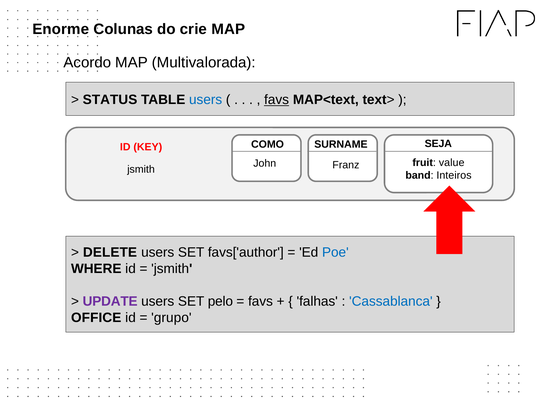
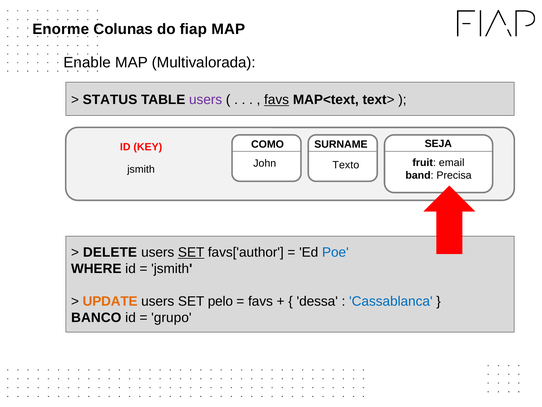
crie: crie -> fiap (193, 29)
Acordo: Acordo -> Enable (87, 62)
users colour: blue -> purple (206, 100)
Franz: Franz -> Texto (346, 165)
value: value -> email (452, 163)
Inteiros: Inteiros -> Precisa (454, 175)
SET underline: none -> present (191, 252)
UPDATE colour: purple -> orange (110, 301)
falhas: falhas -> dessa (317, 301)
OFFICE: OFFICE -> BANCO (96, 317)
